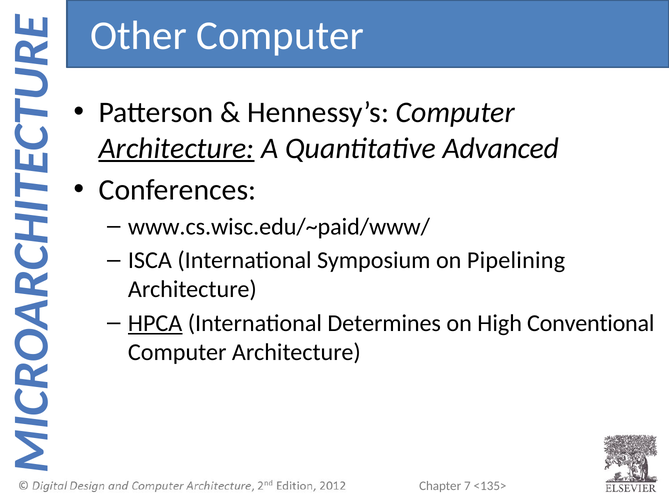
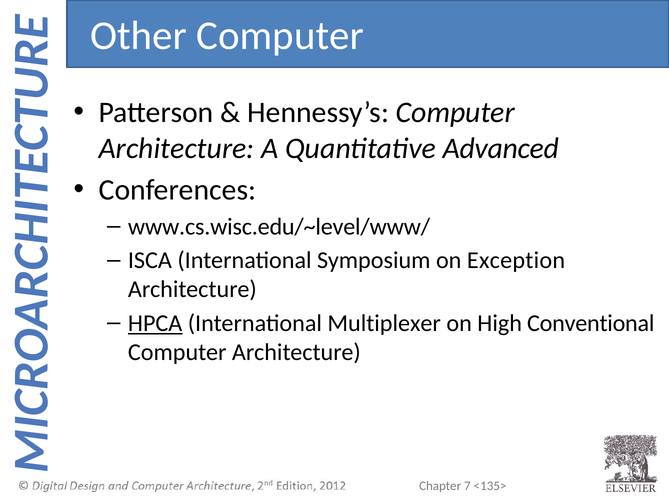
Architecture underline: present -> none (177, 148)
www.cs.wisc.edu/~paid/www/: www.cs.wisc.edu/~paid/www/ -> www.cs.wisc.edu/~level/www/ (279, 227)
Pipelining: Pipelining -> Exception (516, 260)
Determines: Determines -> Multiplexer (384, 323)
